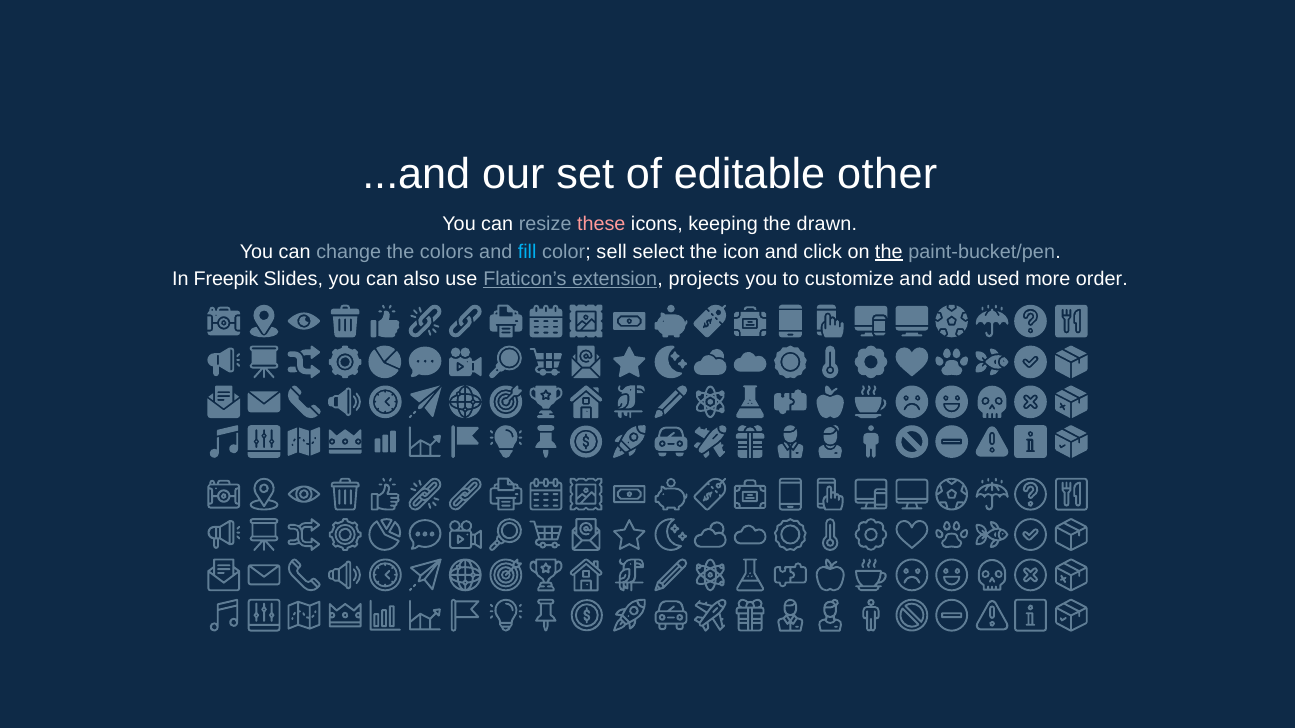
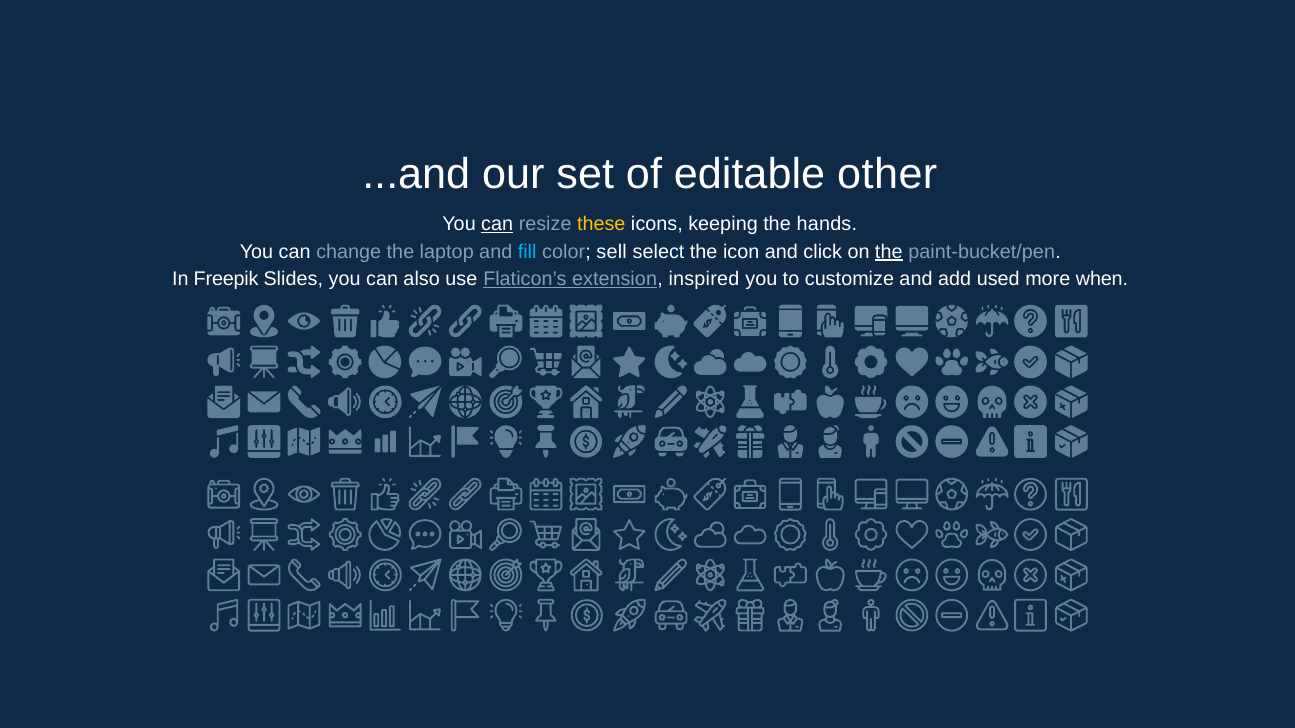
can underline: none -> present (497, 224)
these colour: pink -> yellow (601, 224)
drawn: drawn -> hands (827, 224)
colors: colors -> laptop (447, 252)
projects: projects -> inspired (704, 279)
order: order -> when (1102, 279)
